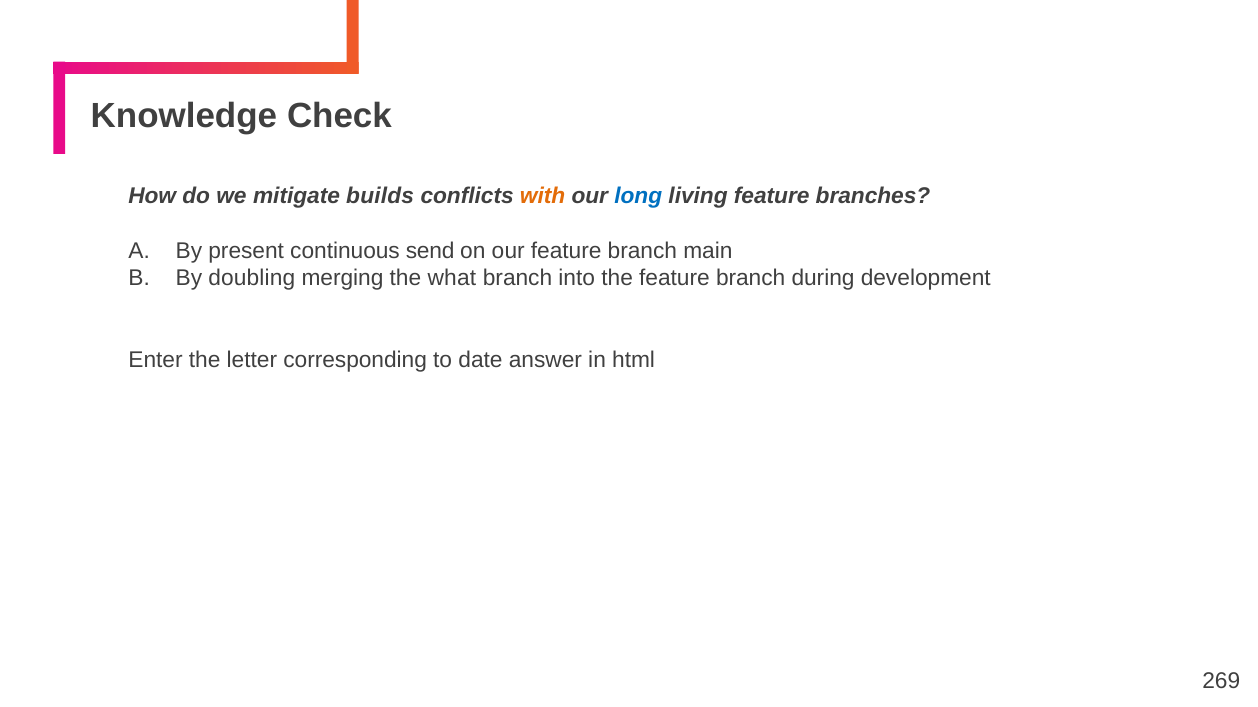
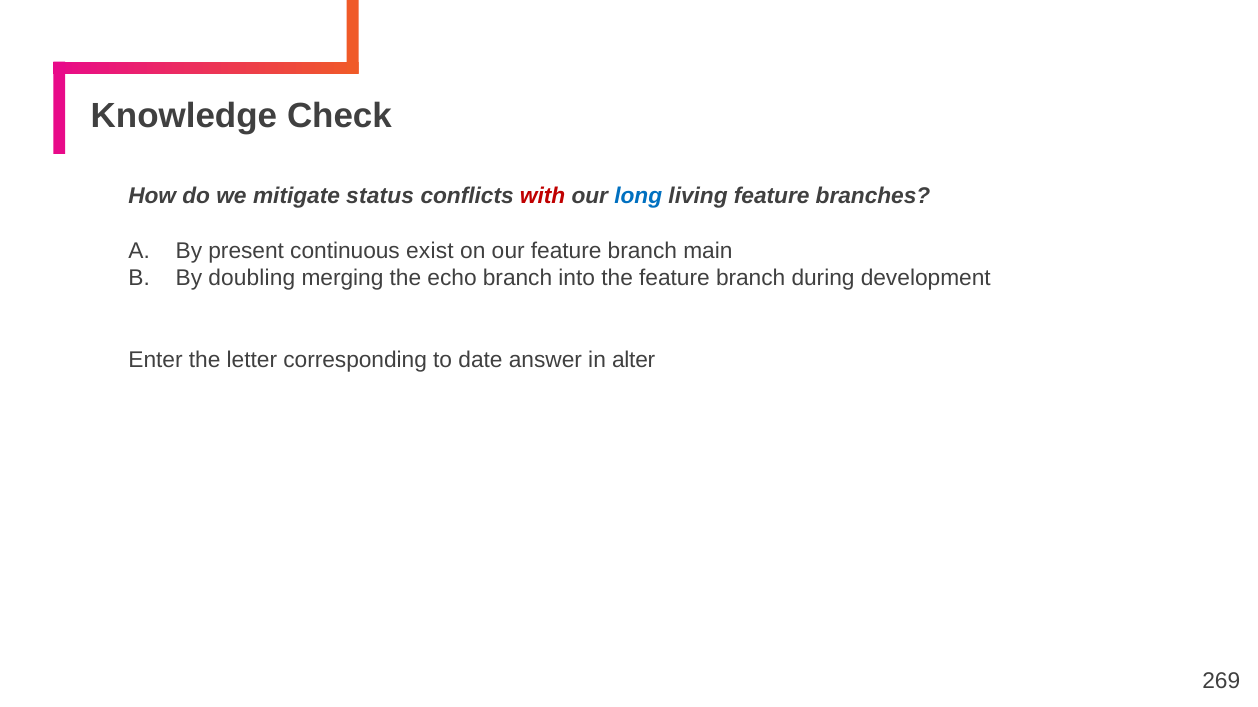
builds: builds -> status (380, 197)
with colour: orange -> red (543, 197)
send: send -> exist (430, 251)
what: what -> echo (452, 278)
html: html -> alter (634, 360)
